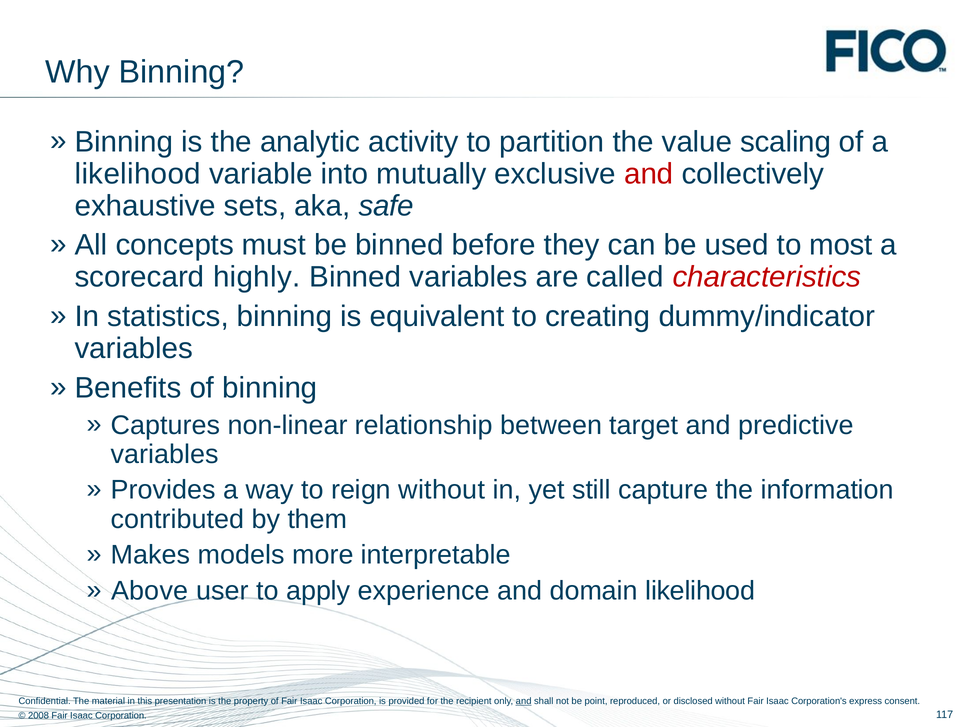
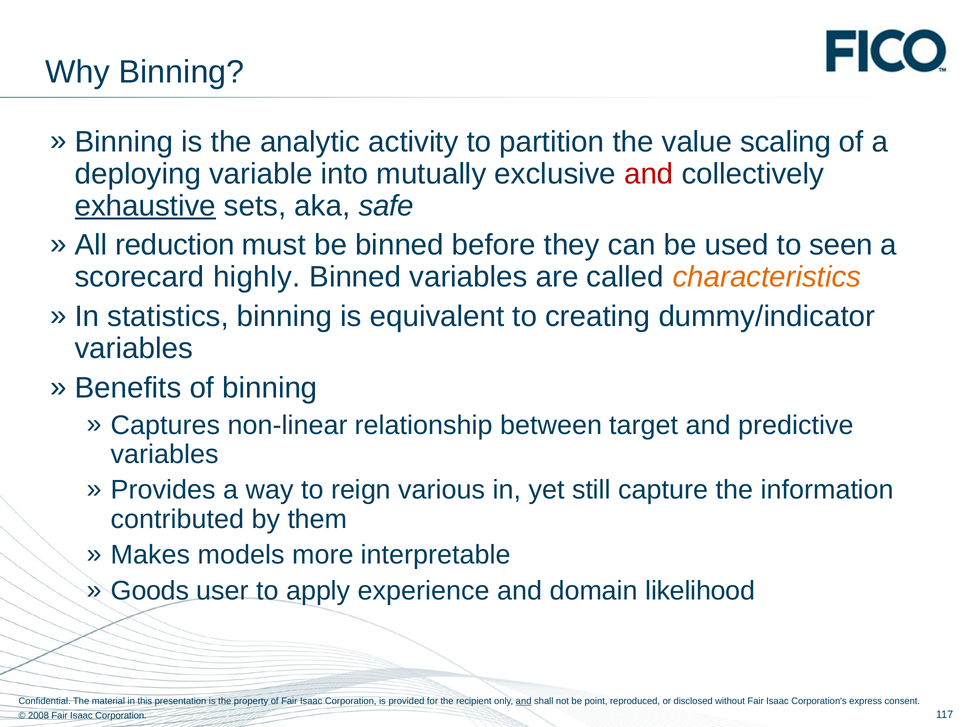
likelihood: likelihood -> deploying (138, 174)
exhaustive underline: none -> present (145, 206)
concepts: concepts -> reduction (175, 245)
most: most -> seen (841, 245)
characteristics colour: red -> orange (767, 277)
reign without: without -> various (442, 490)
Above: Above -> Goods (150, 591)
